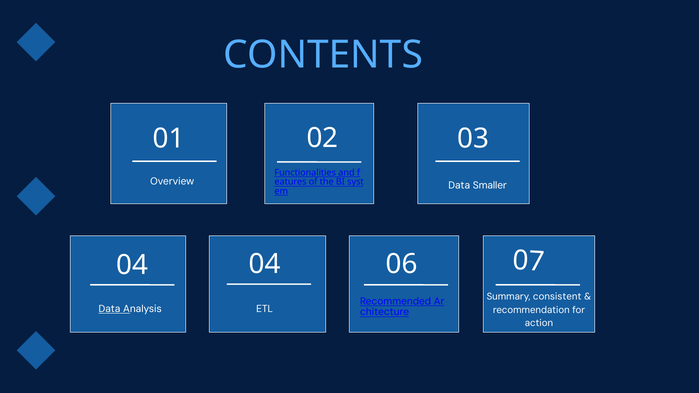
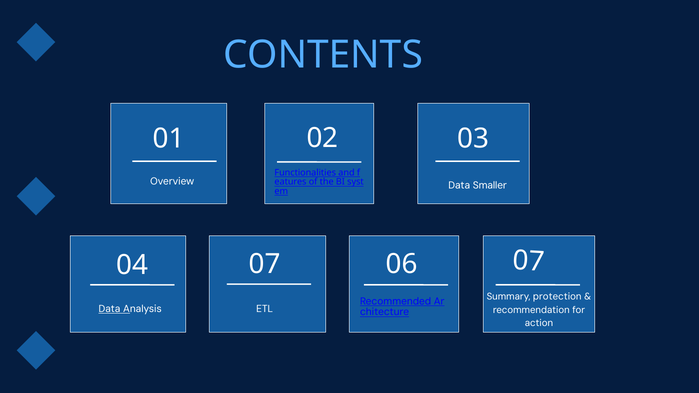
04 04: 04 -> 07 (265, 264)
consistent: consistent -> protection (557, 297)
